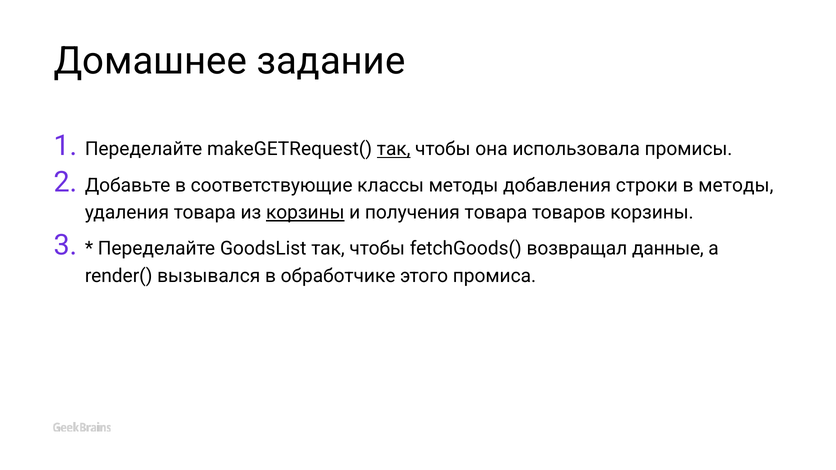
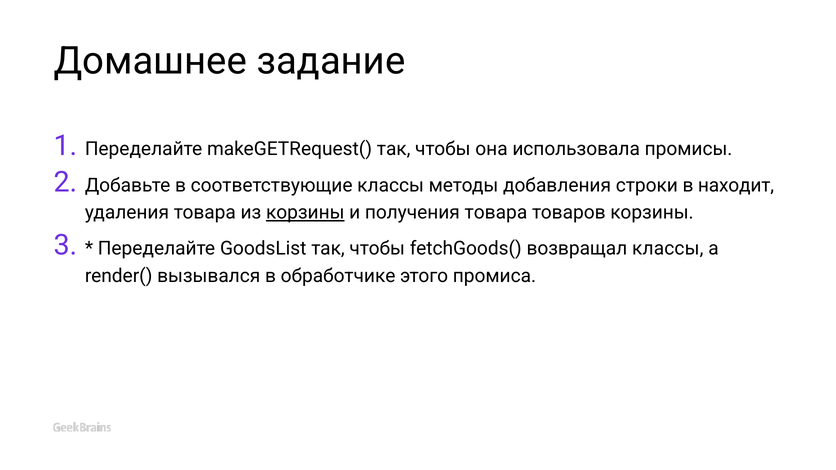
так underline: present -> none (394, 149)
в методы: методы -> находит (736, 185)
возвращал данные: данные -> классы (668, 249)
